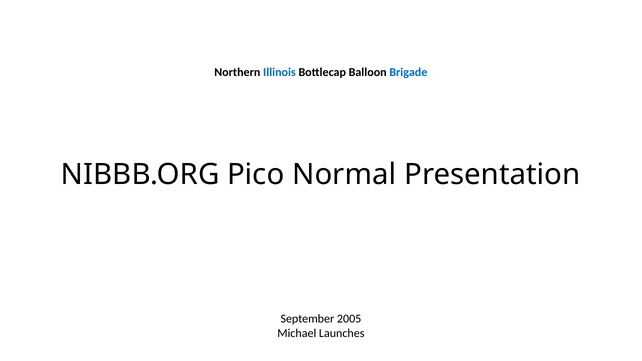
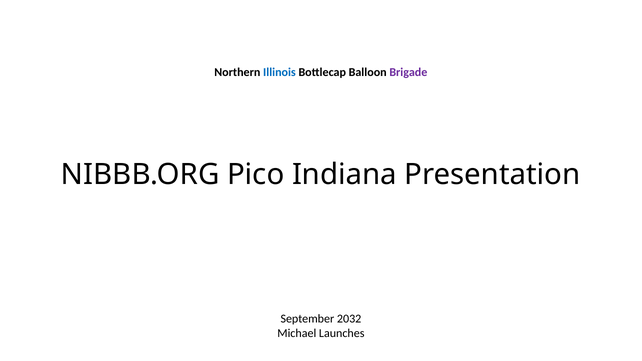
Brigade colour: blue -> purple (408, 72)
Normal: Normal -> Indiana (344, 175)
2005: 2005 -> 2032 (349, 319)
